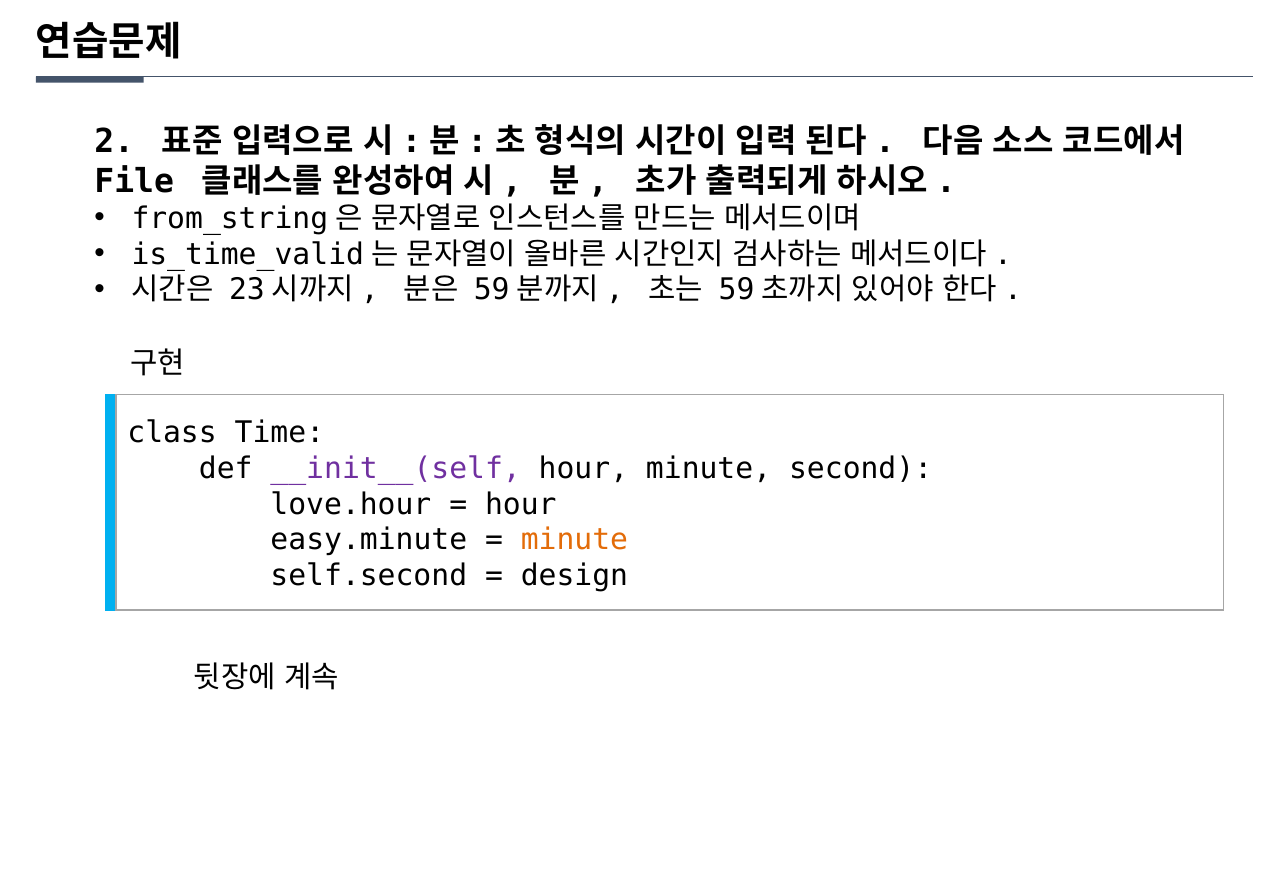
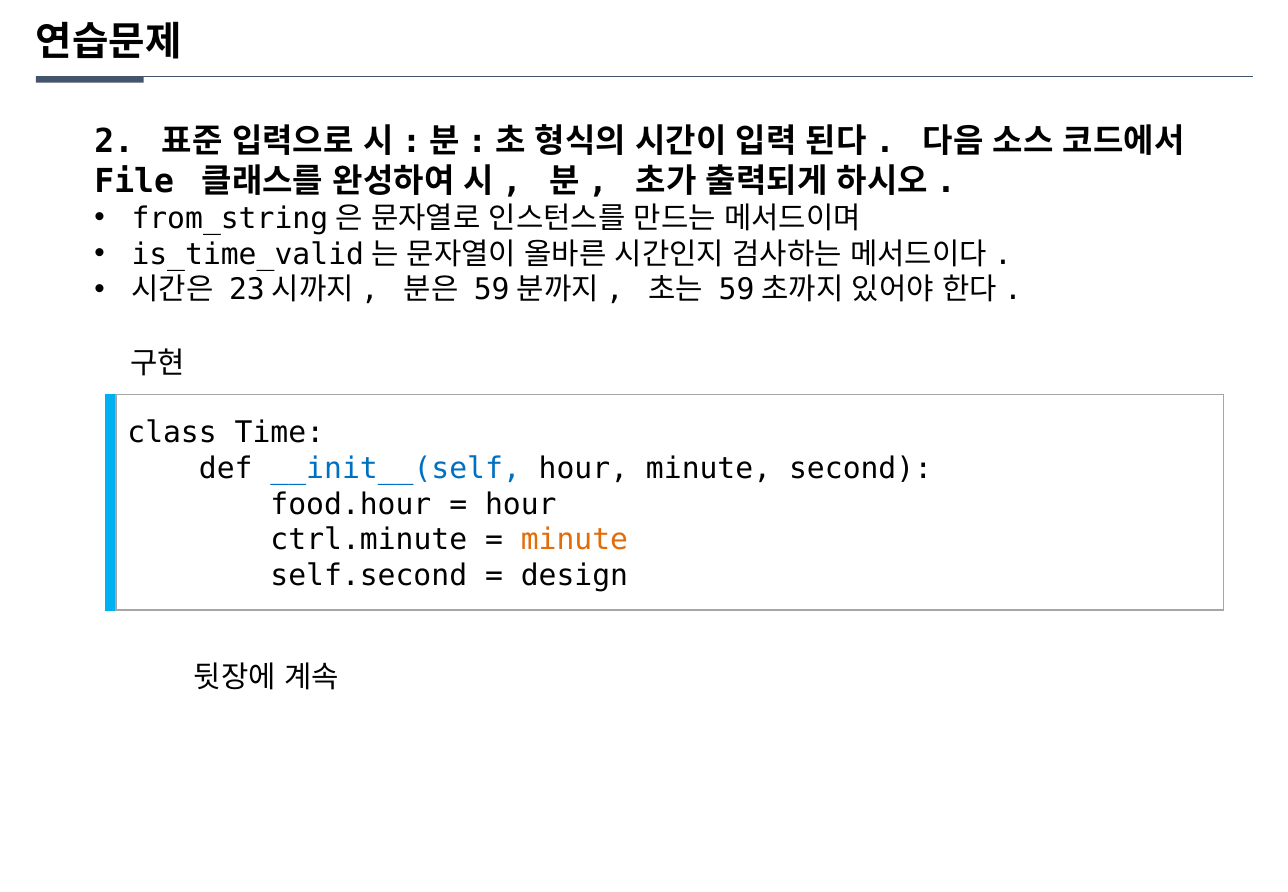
__init__(self colour: purple -> blue (396, 468)
love.hour: love.hour -> food.hour (351, 504)
easy.minute: easy.minute -> ctrl.minute (369, 540)
